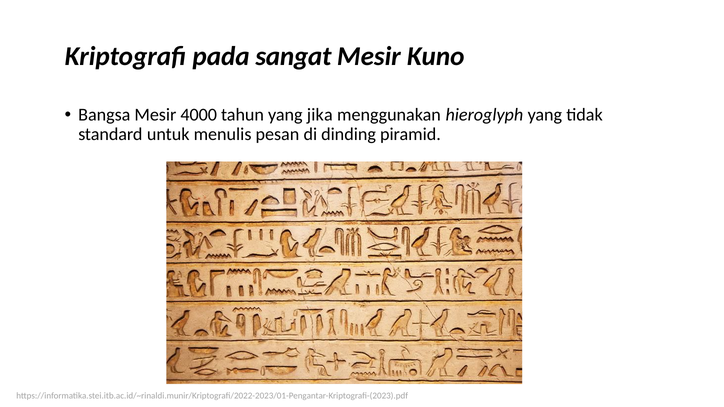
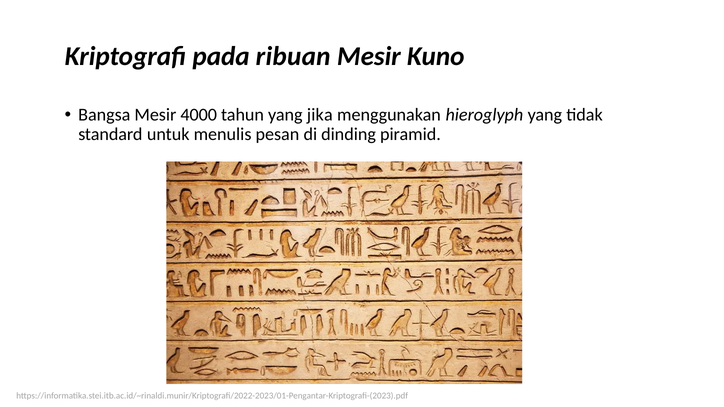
sangat: sangat -> ribuan (293, 56)
